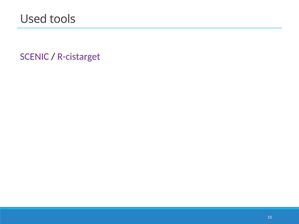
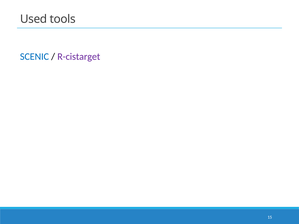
SCENIC colour: purple -> blue (34, 57)
